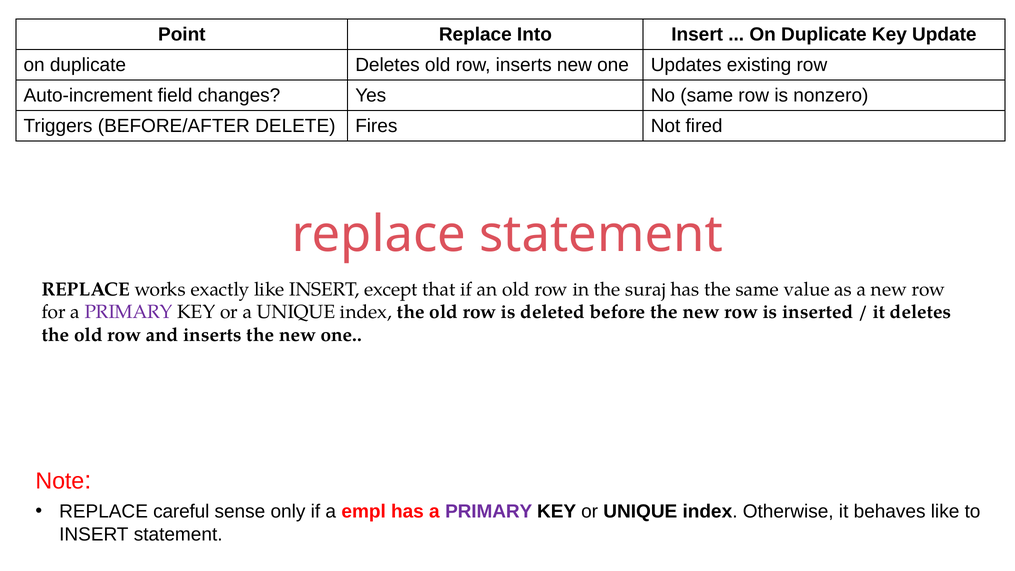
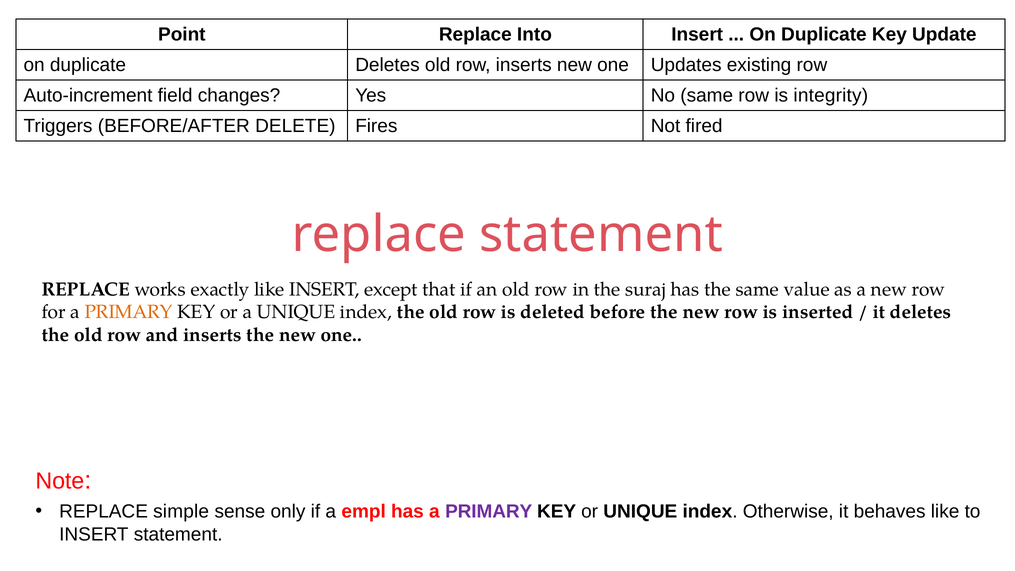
nonzero: nonzero -> integrity (831, 95)
PRIMARY colour: purple -> orange (129, 312)
careful: careful -> simple (181, 511)
